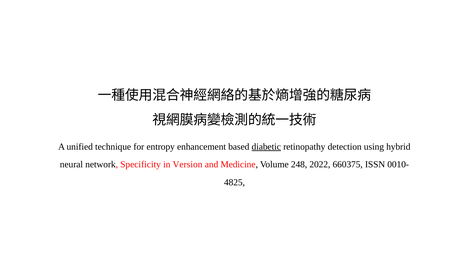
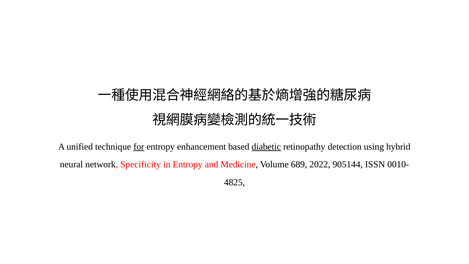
for underline: none -> present (139, 147)
in Version: Version -> Entropy (188, 164)
248: 248 -> 689 (299, 164)
660375: 660375 -> 905144 (348, 164)
